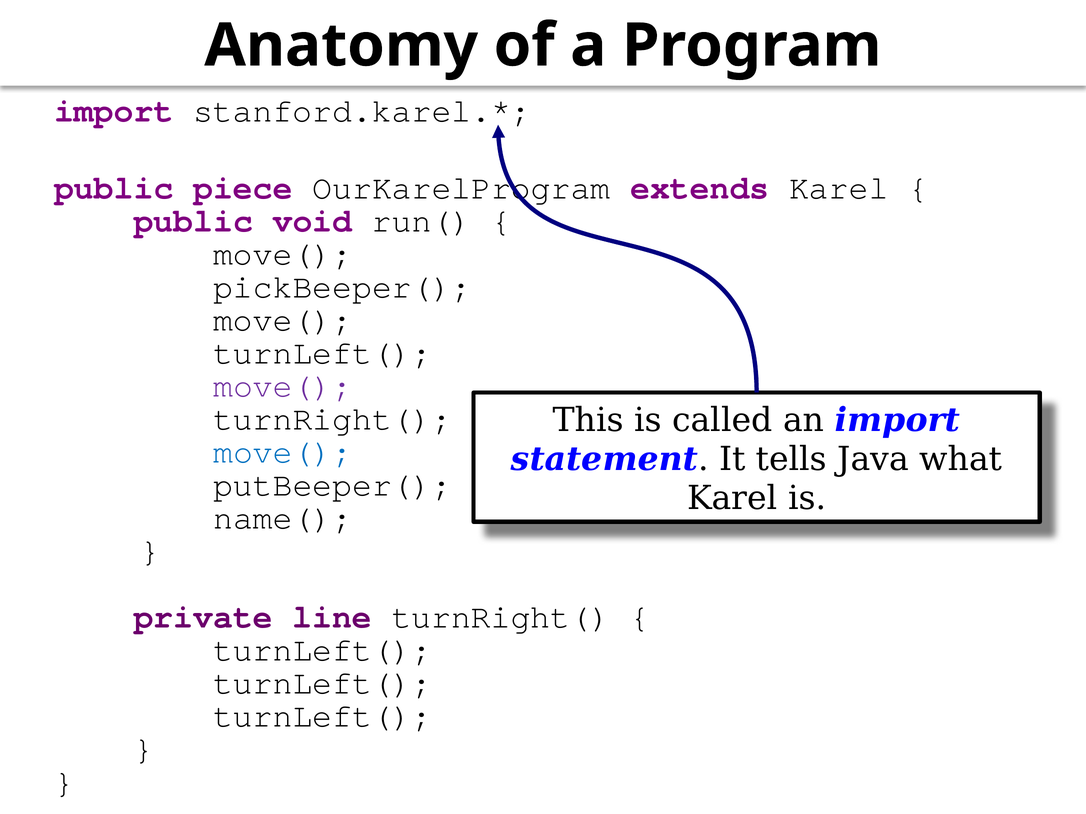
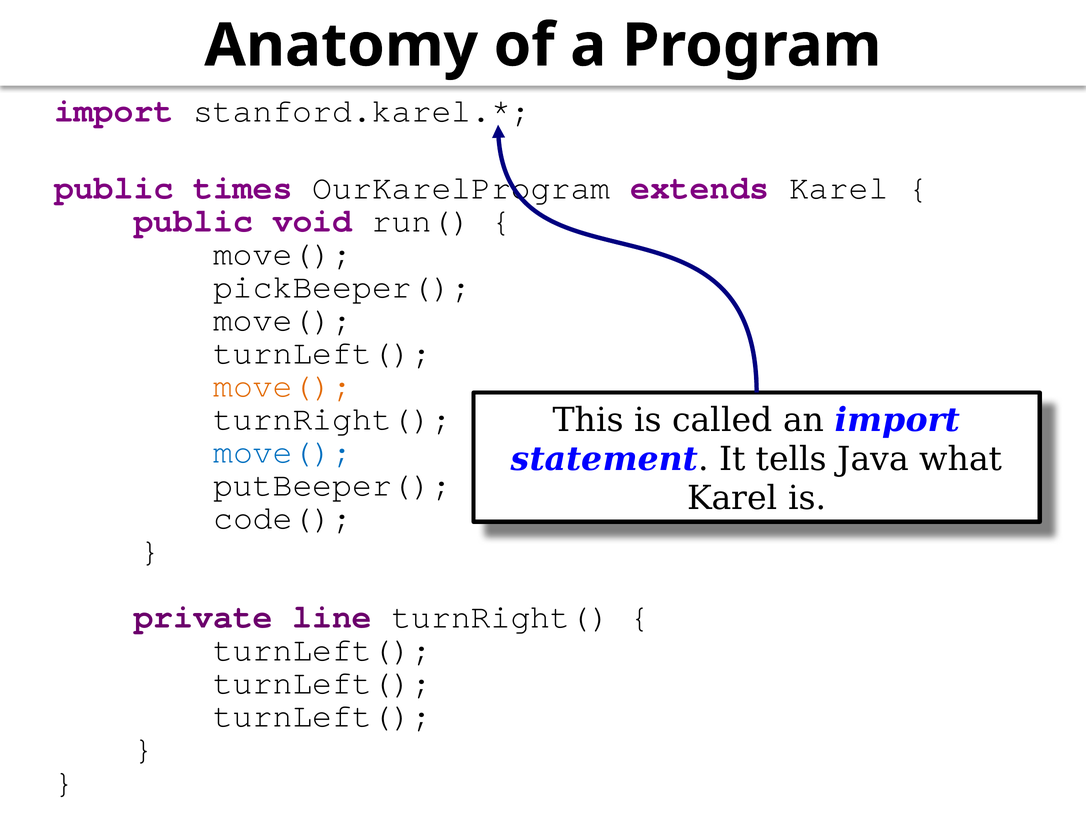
piece: piece -> times (243, 188)
move( colour: purple -> orange (283, 386)
name(: name( -> code( (283, 518)
